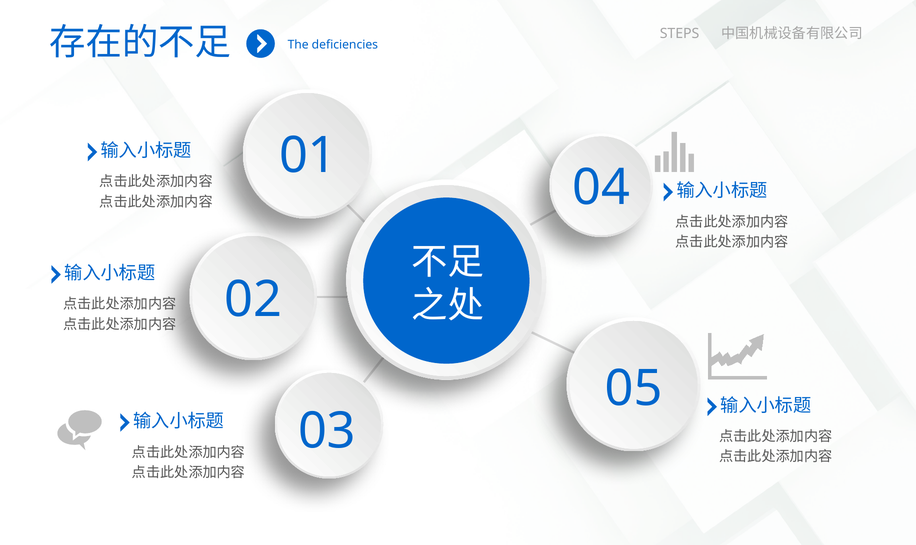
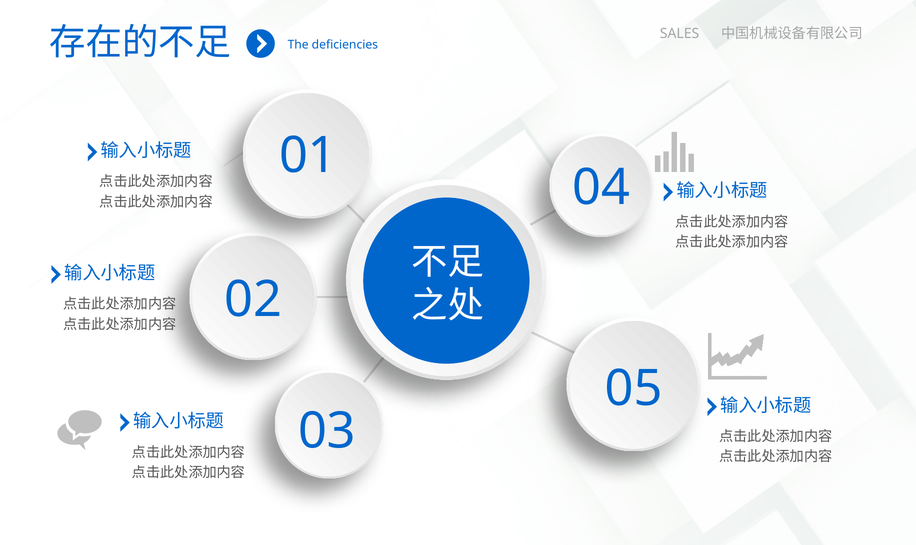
STEPS: STEPS -> SALES (680, 34)
